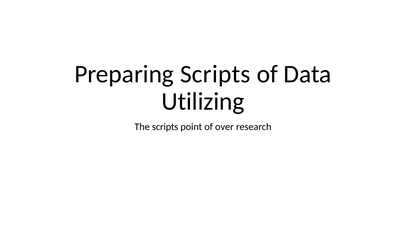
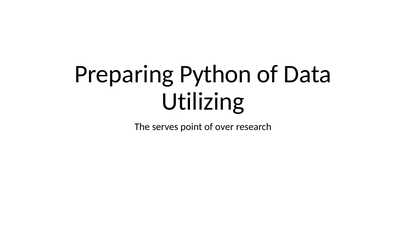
Preparing Scripts: Scripts -> Python (215, 74)
The scripts: scripts -> serves (165, 127)
